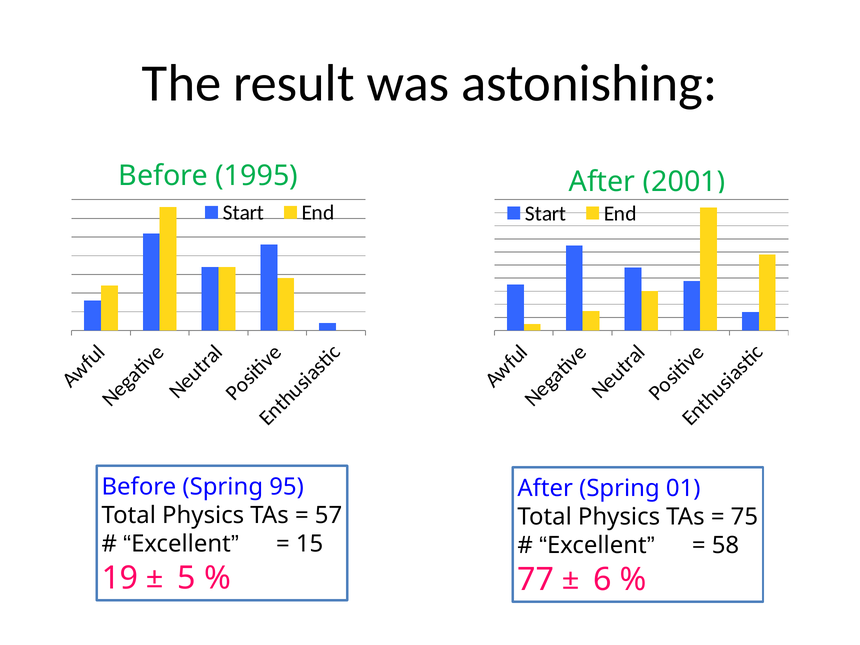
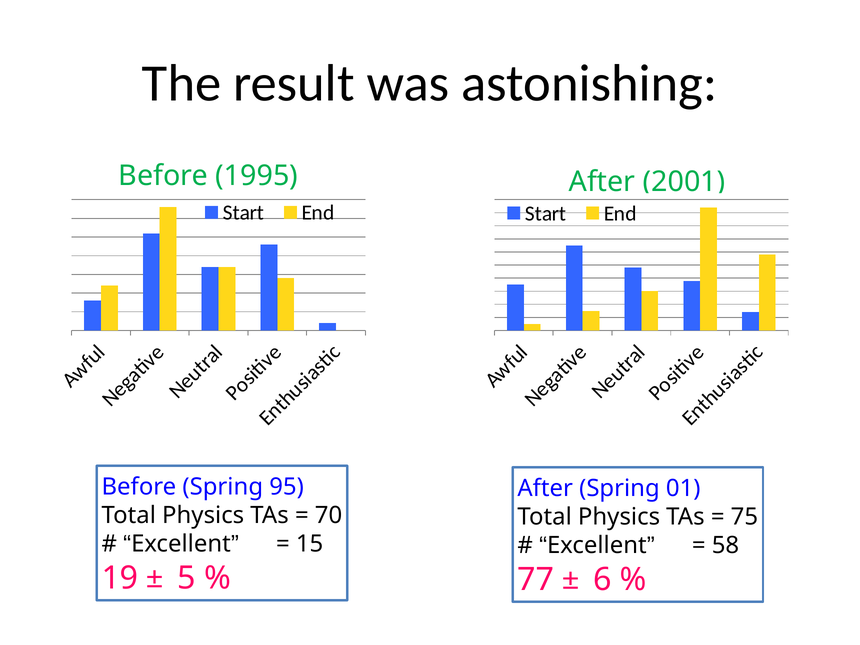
57: 57 -> 70 (329, 515)
